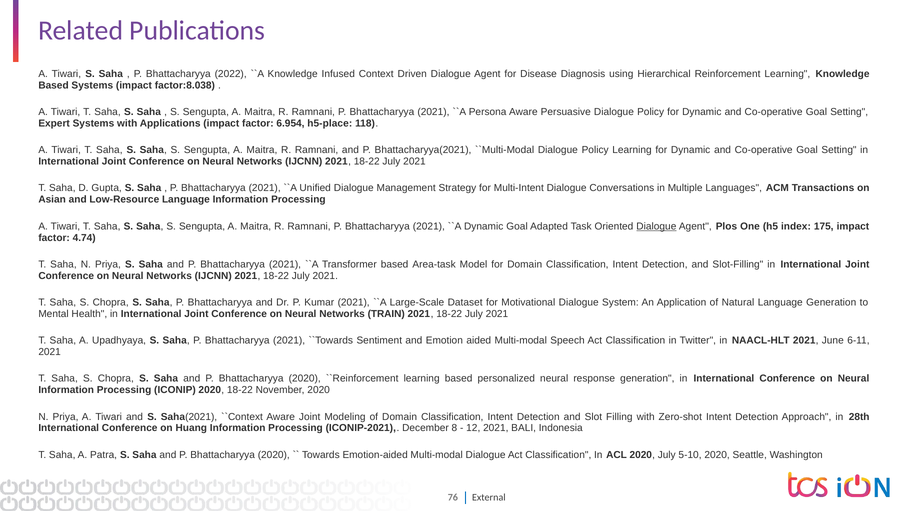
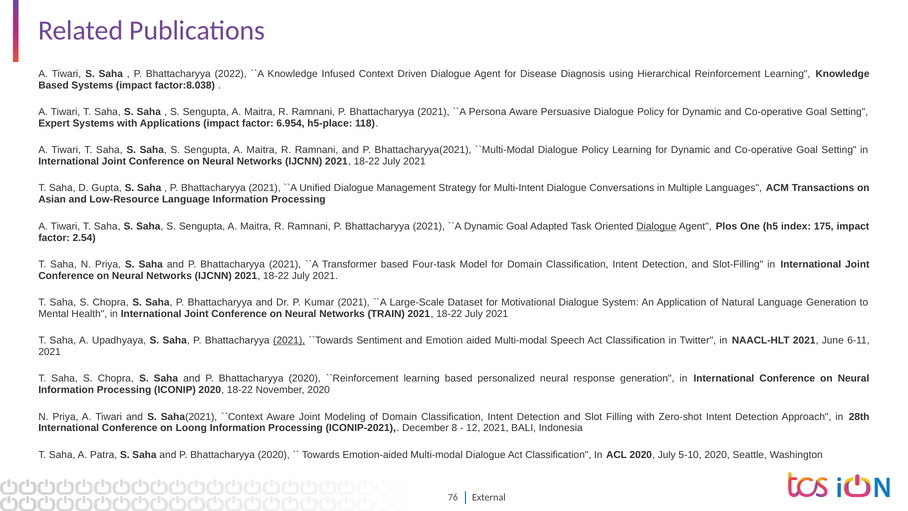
4.74: 4.74 -> 2.54 (84, 238)
Area-task: Area-task -> Four-task (434, 264)
2021 underline: none -> present (289, 340)
Huang: Huang -> Loong (191, 428)
